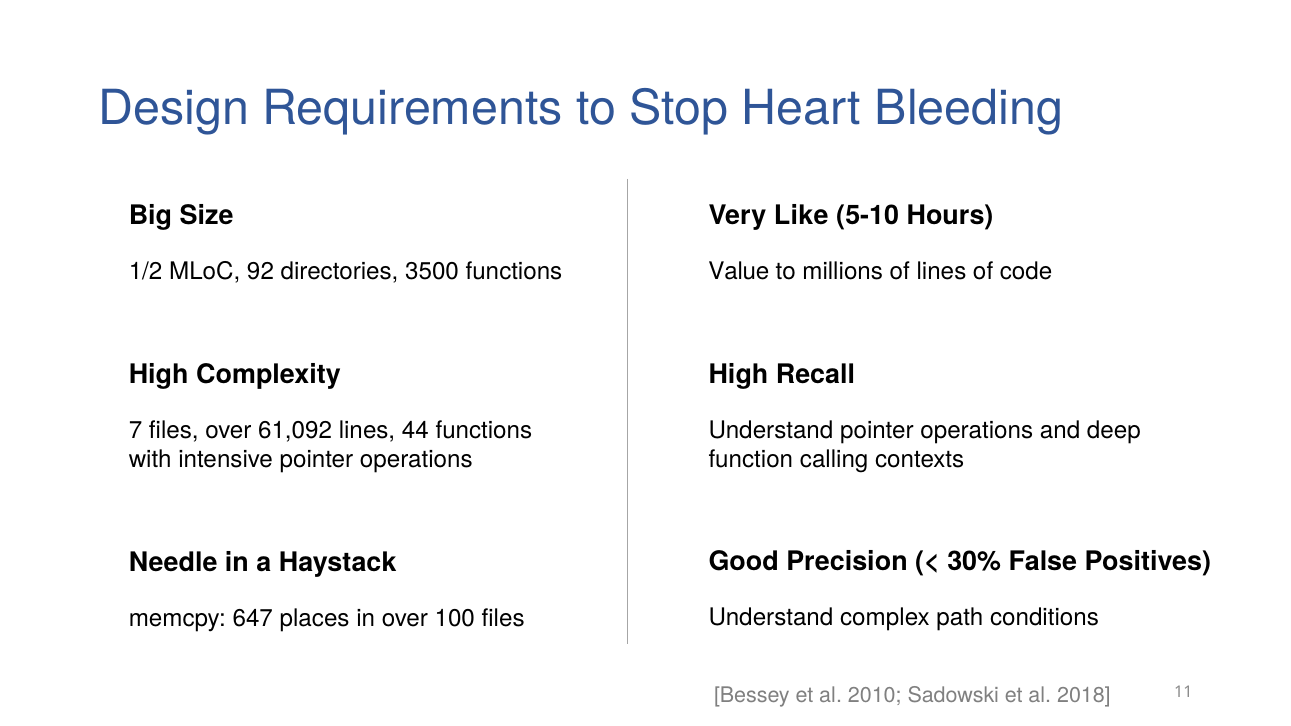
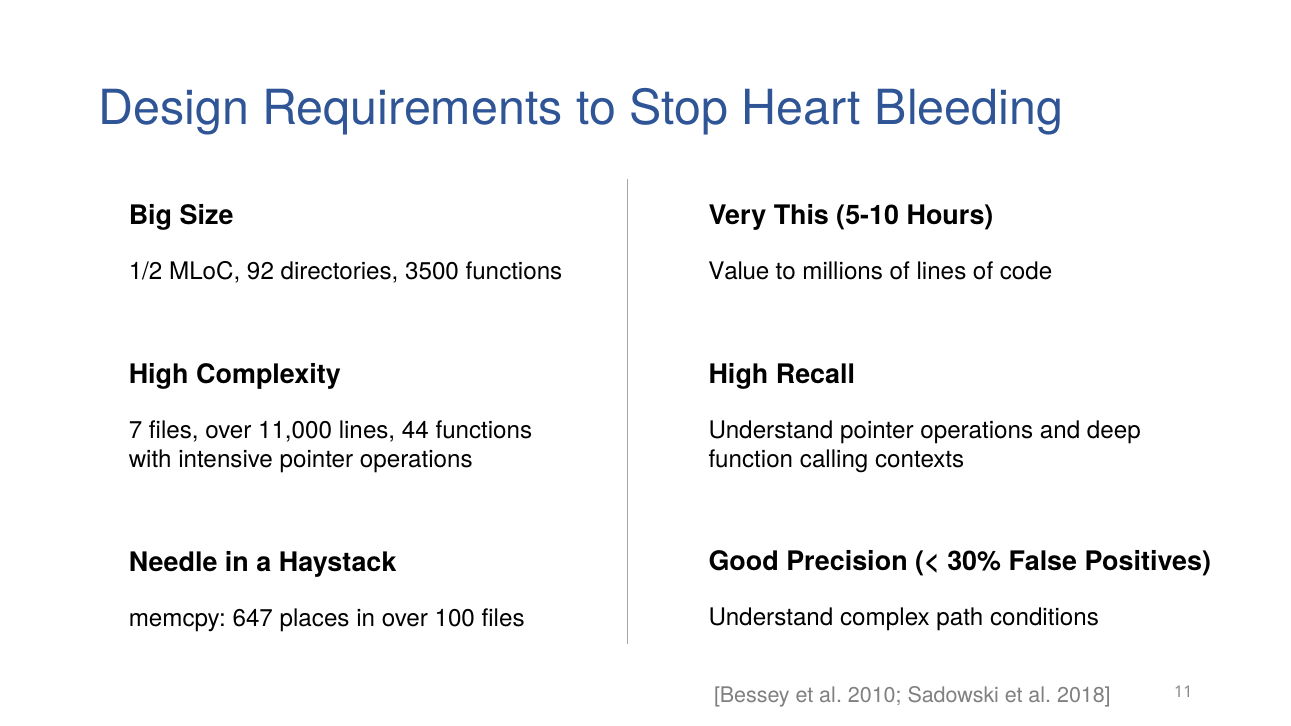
Like: Like -> This (801, 215)
61,092: 61,092 -> 11,000 (295, 431)
